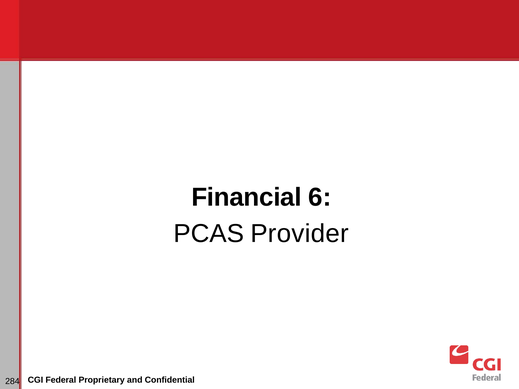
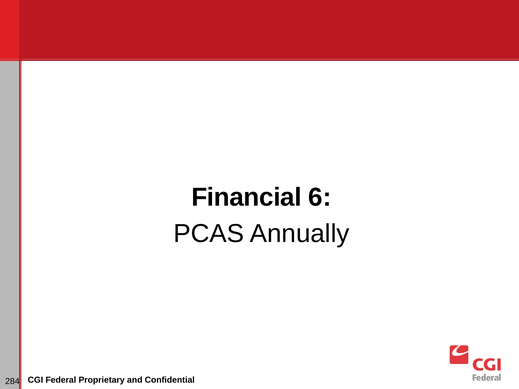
Provider: Provider -> Annually (300, 234)
